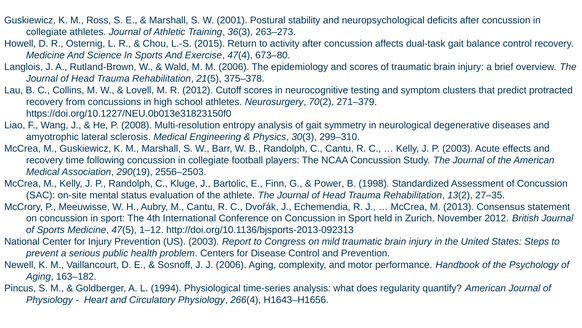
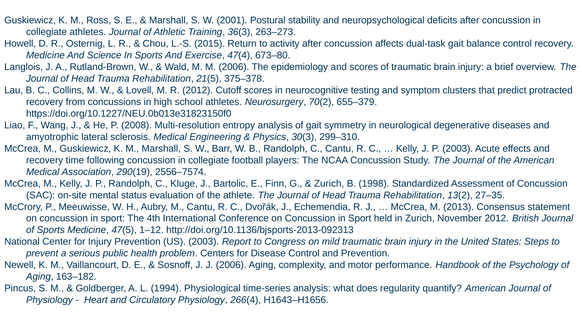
271–379: 271–379 -> 655–379 (357, 102)
2556–2503: 2556–2503 -> 2556–7574 (181, 172)
Power: Power -> Zurich (329, 183)
